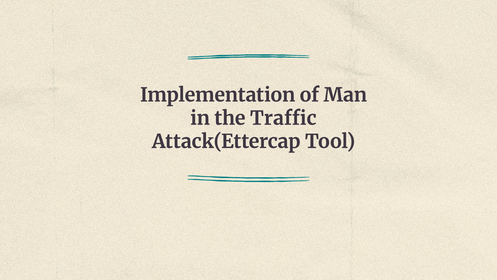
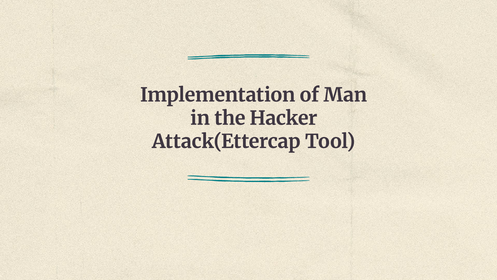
Traffic: Traffic -> Hacker (283, 118)
